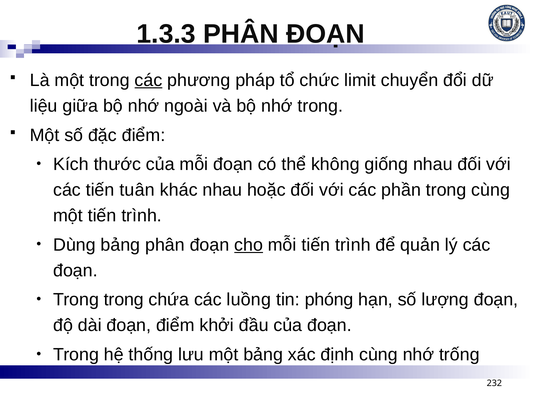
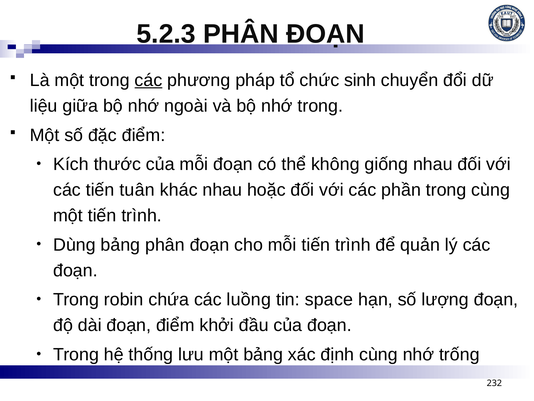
1.3.3: 1.3.3 -> 5.2.3 (166, 34)
limit: limit -> sinh (360, 80)
cho underline: present -> none (249, 245)
Trong trong: trong -> robin (124, 299)
phóng: phóng -> space (329, 299)
